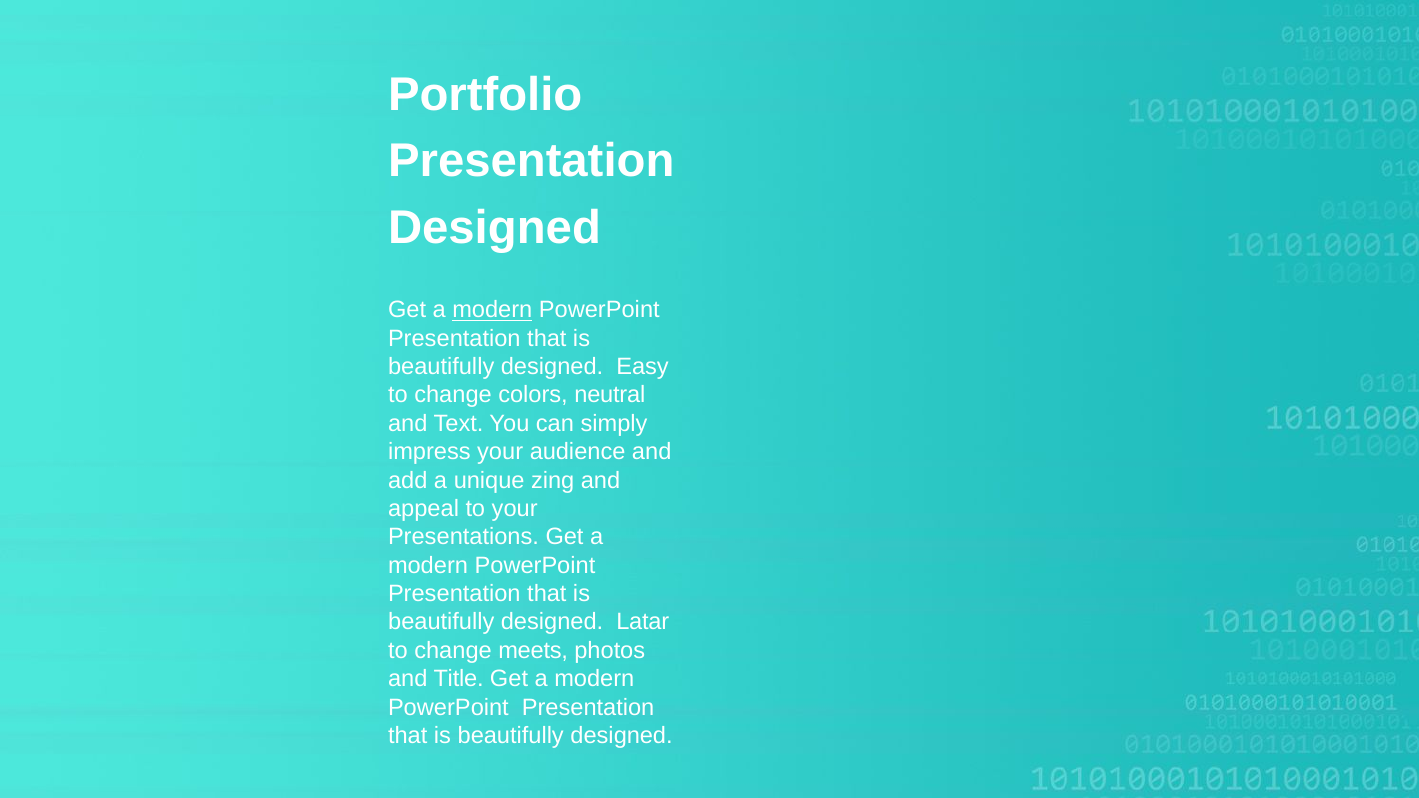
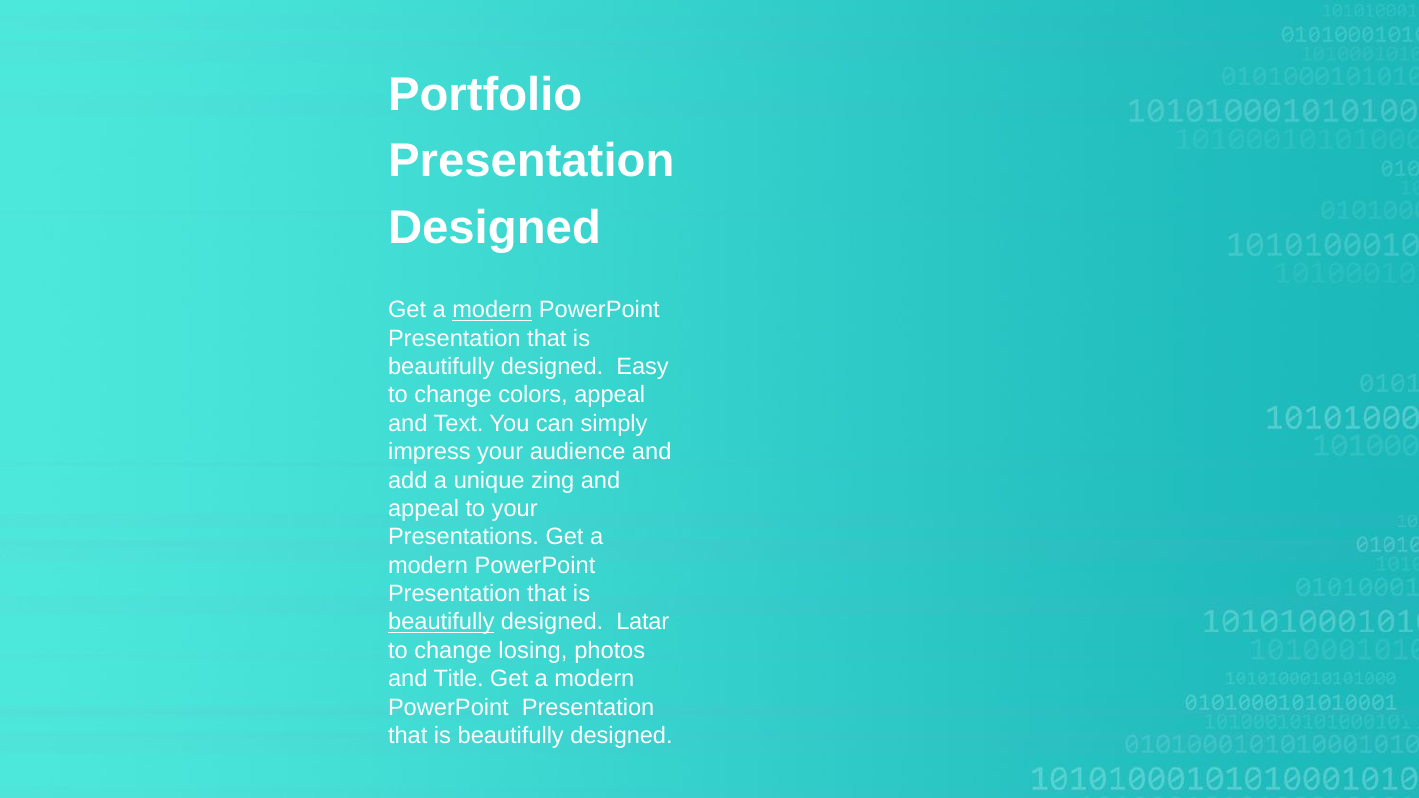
colors neutral: neutral -> appeal (610, 395)
beautifully underline: none -> present (441, 622)
meets: meets -> losing (533, 651)
